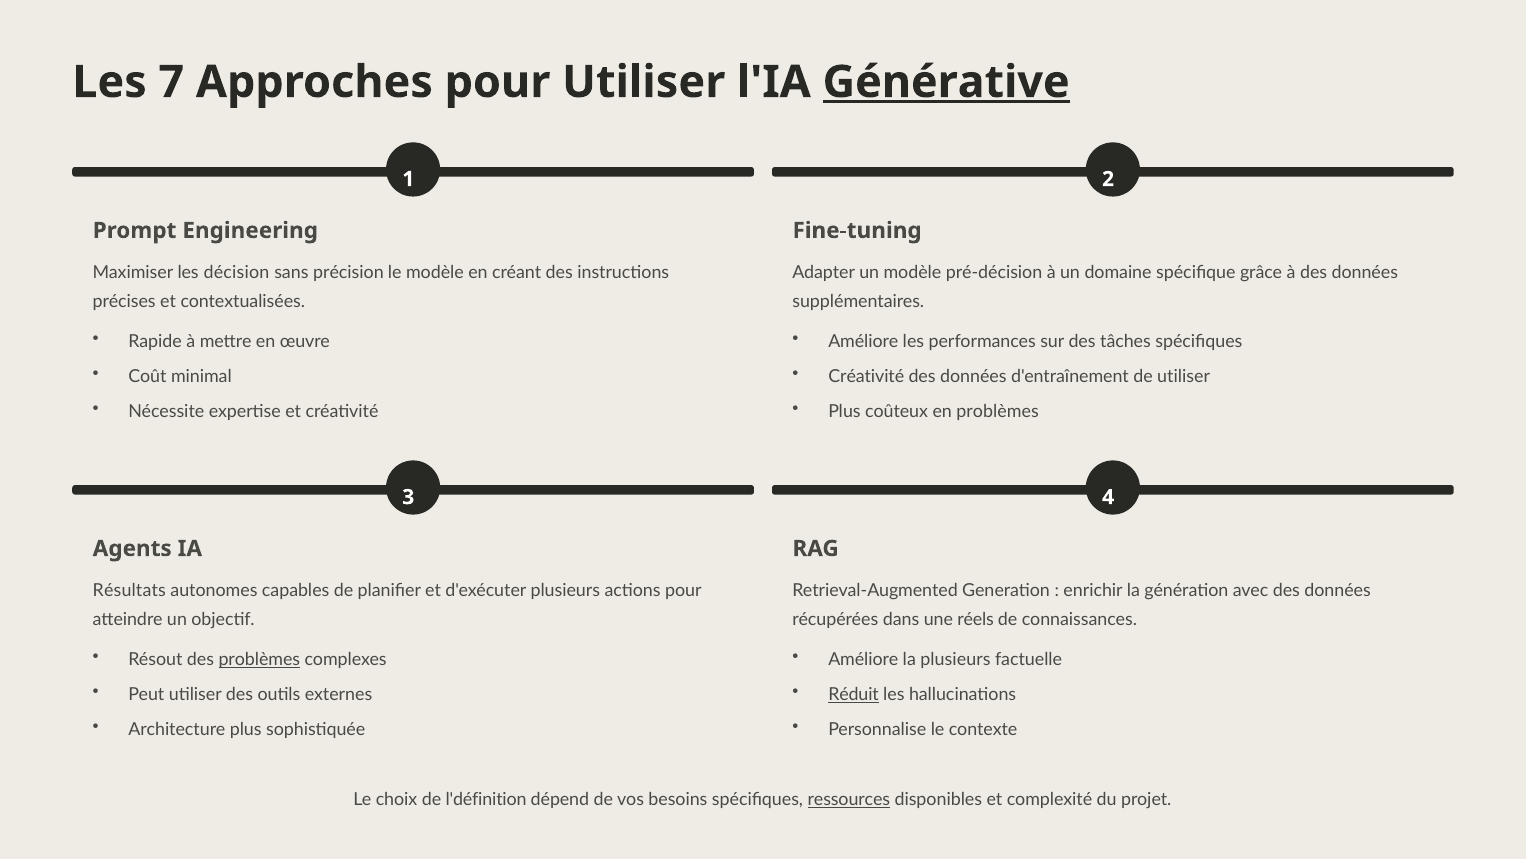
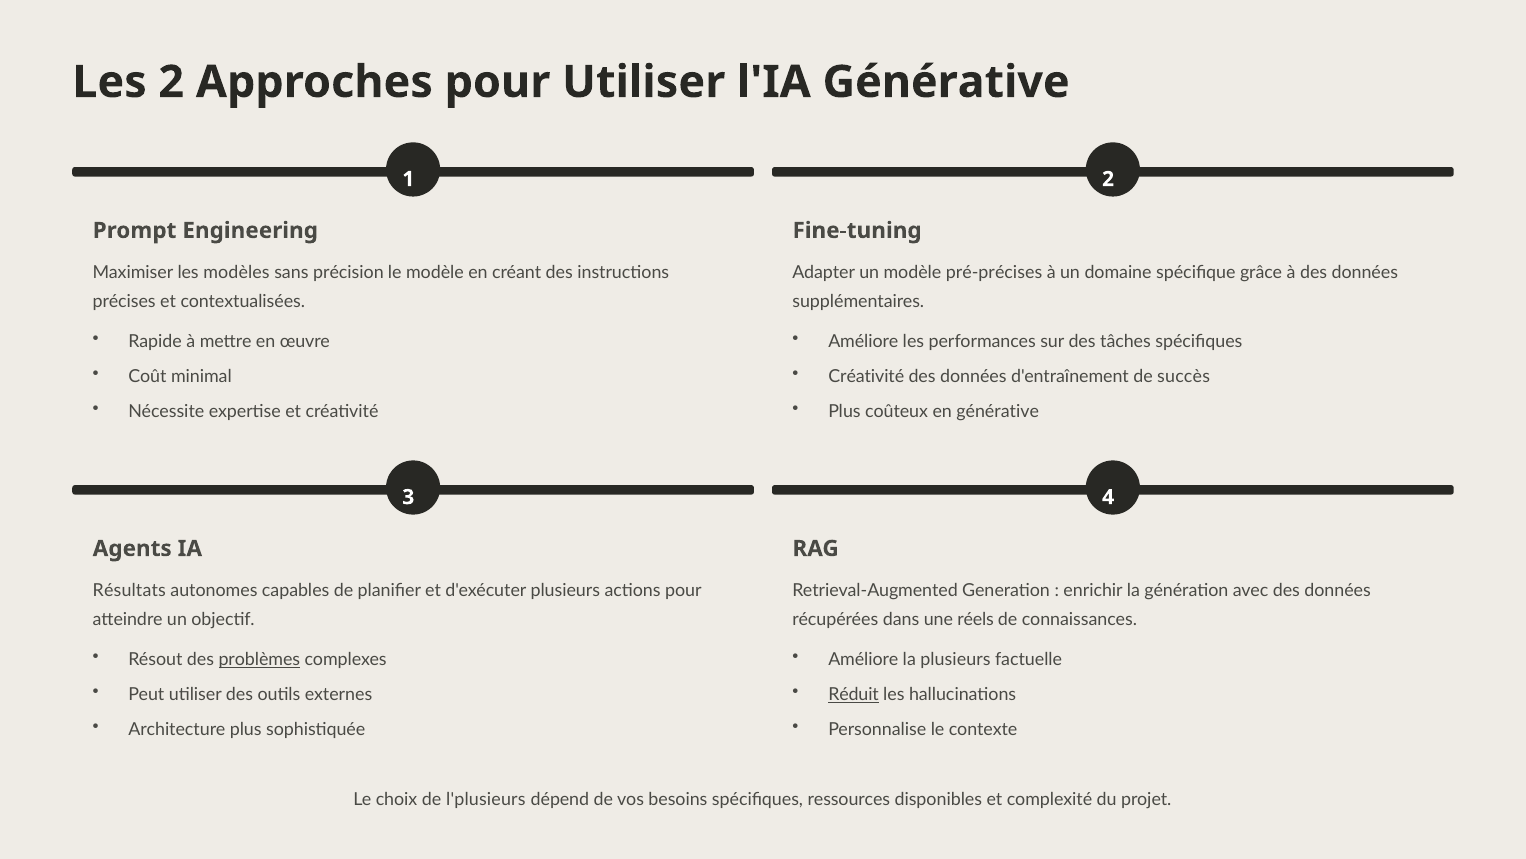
Les 7: 7 -> 2 (171, 82)
Générative underline: present -> none (946, 82)
décision: décision -> modèles (237, 272)
pré-décision: pré-décision -> pré-précises (994, 272)
de utiliser: utiliser -> succès (1184, 376)
en problèmes: problèmes -> générative (998, 412)
l'définition: l'définition -> l'plusieurs (486, 799)
ressources underline: present -> none (849, 799)
